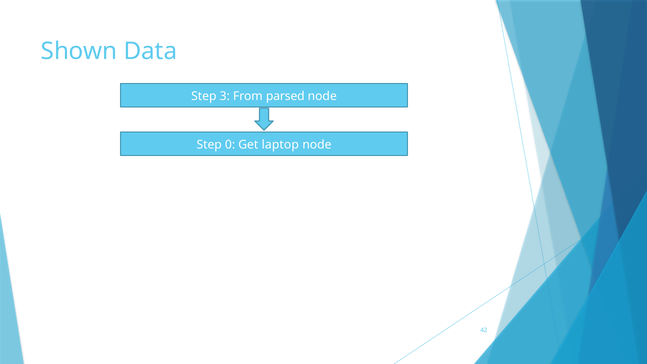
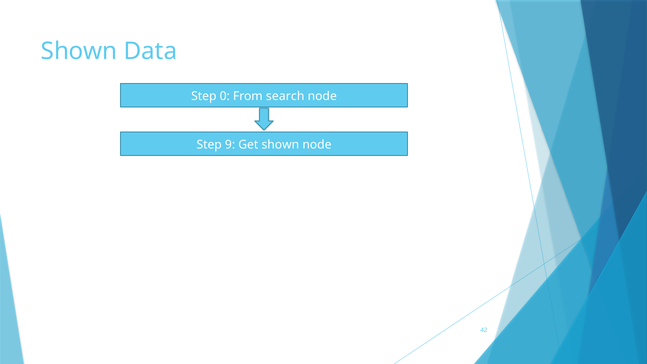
3: 3 -> 0 (225, 96)
parsed: parsed -> search (285, 96)
0: 0 -> 9 (230, 144)
Get laptop: laptop -> shown (280, 144)
